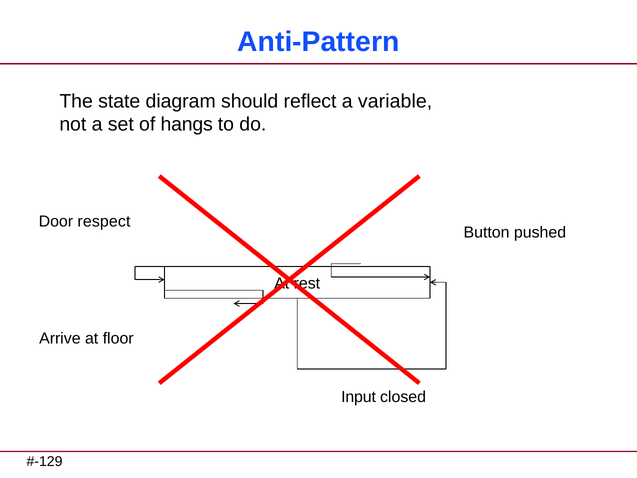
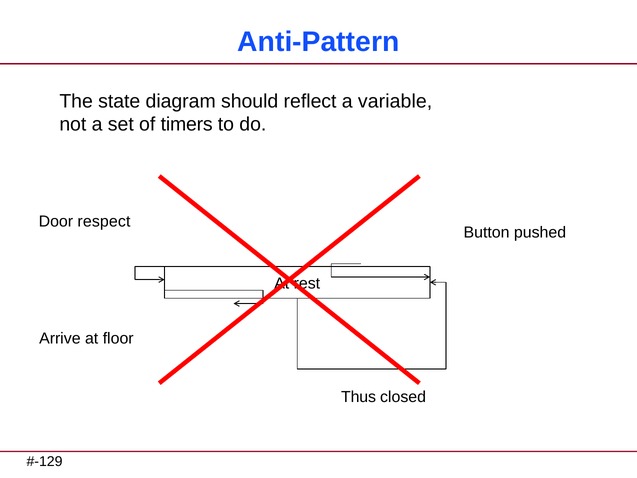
hangs: hangs -> timers (187, 124)
Input: Input -> Thus (359, 397)
